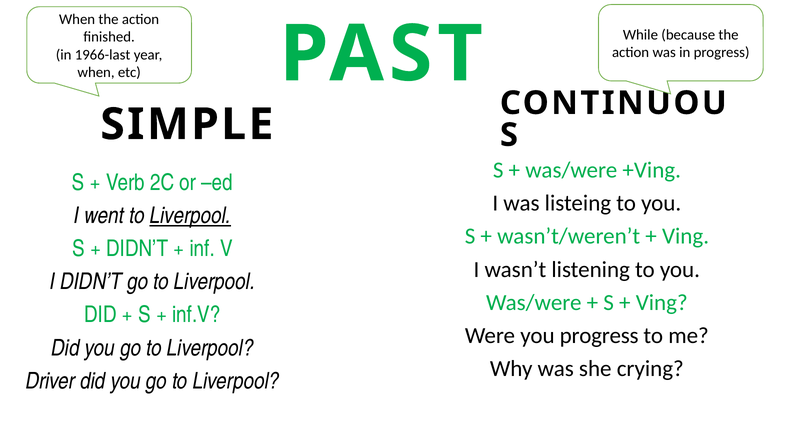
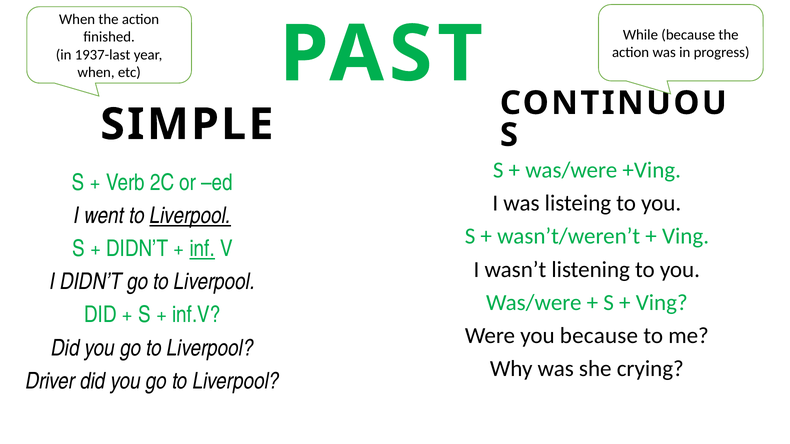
1966-last: 1966-last -> 1937-last (103, 55)
inf underline: none -> present (202, 249)
you progress: progress -> because (599, 336)
